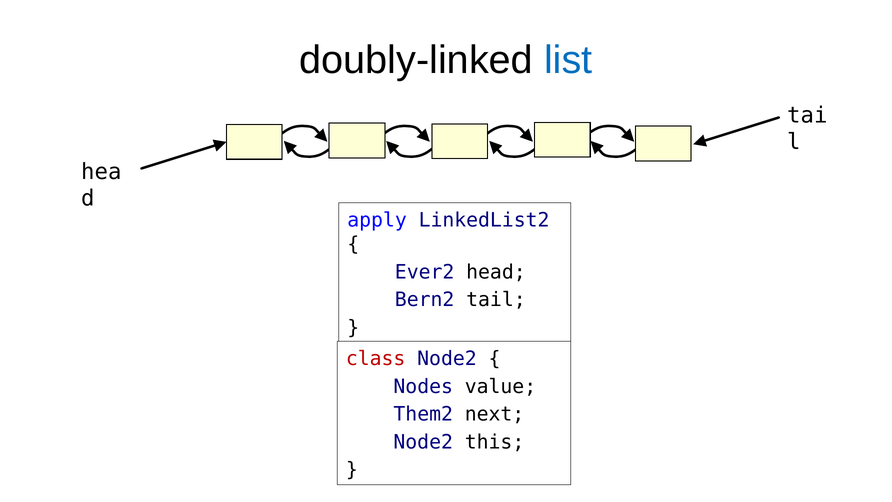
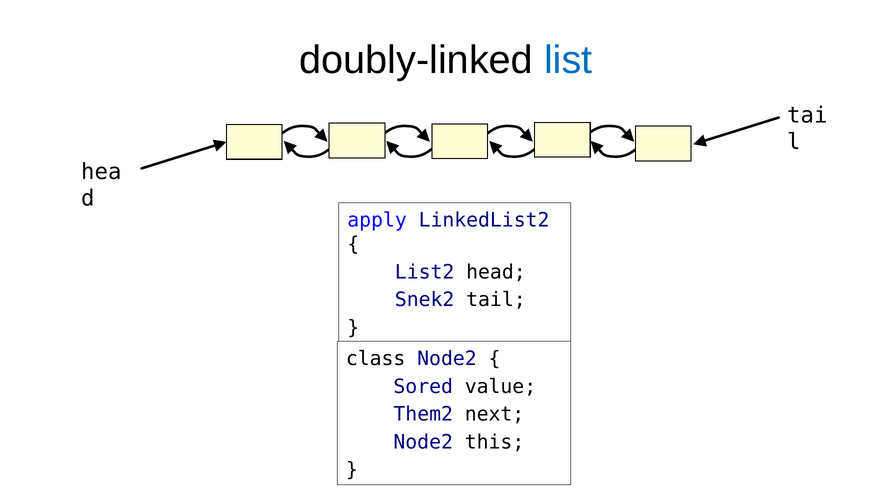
Ever2: Ever2 -> List2 (425, 272)
Bern2: Bern2 -> Snek2 (425, 300)
class colour: red -> black (376, 359)
Nodes: Nodes -> Sored (423, 386)
